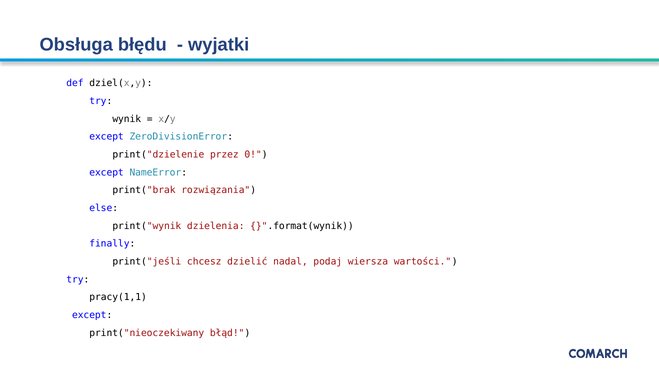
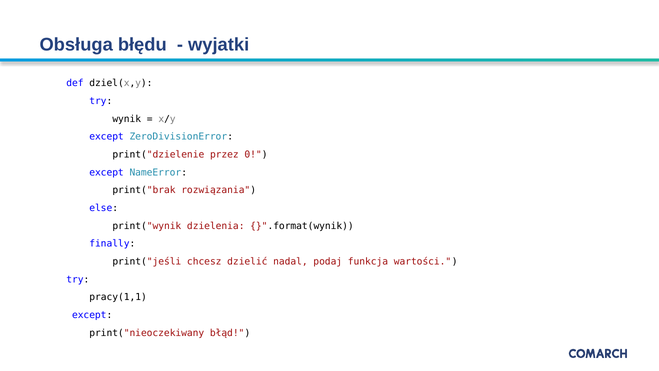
wiersza: wiersza -> funkcja (368, 261)
